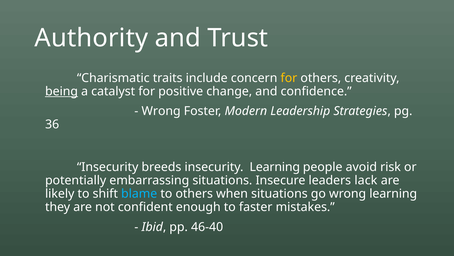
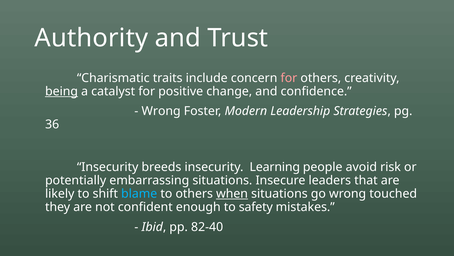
for colour: yellow -> pink (289, 78)
lack: lack -> that (366, 180)
when underline: none -> present (232, 193)
wrong learning: learning -> touched (393, 193)
faster: faster -> safety (256, 207)
46-40: 46-40 -> 82-40 (207, 227)
